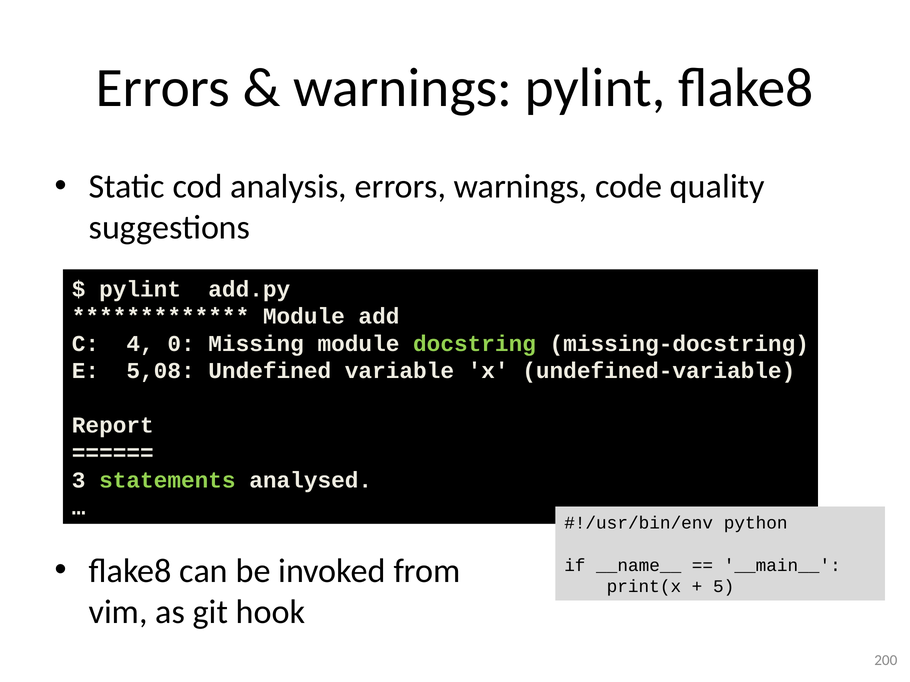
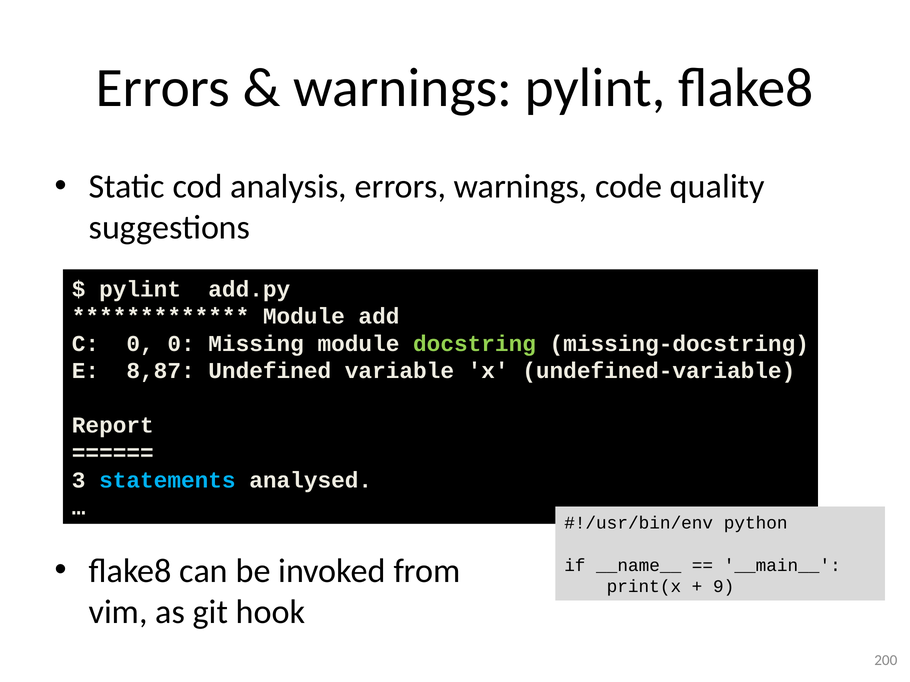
C 4: 4 -> 0 (140, 344)
5,08: 5,08 -> 8,87 (161, 371)
statements colour: light green -> light blue (167, 480)
5: 5 -> 9 (724, 587)
